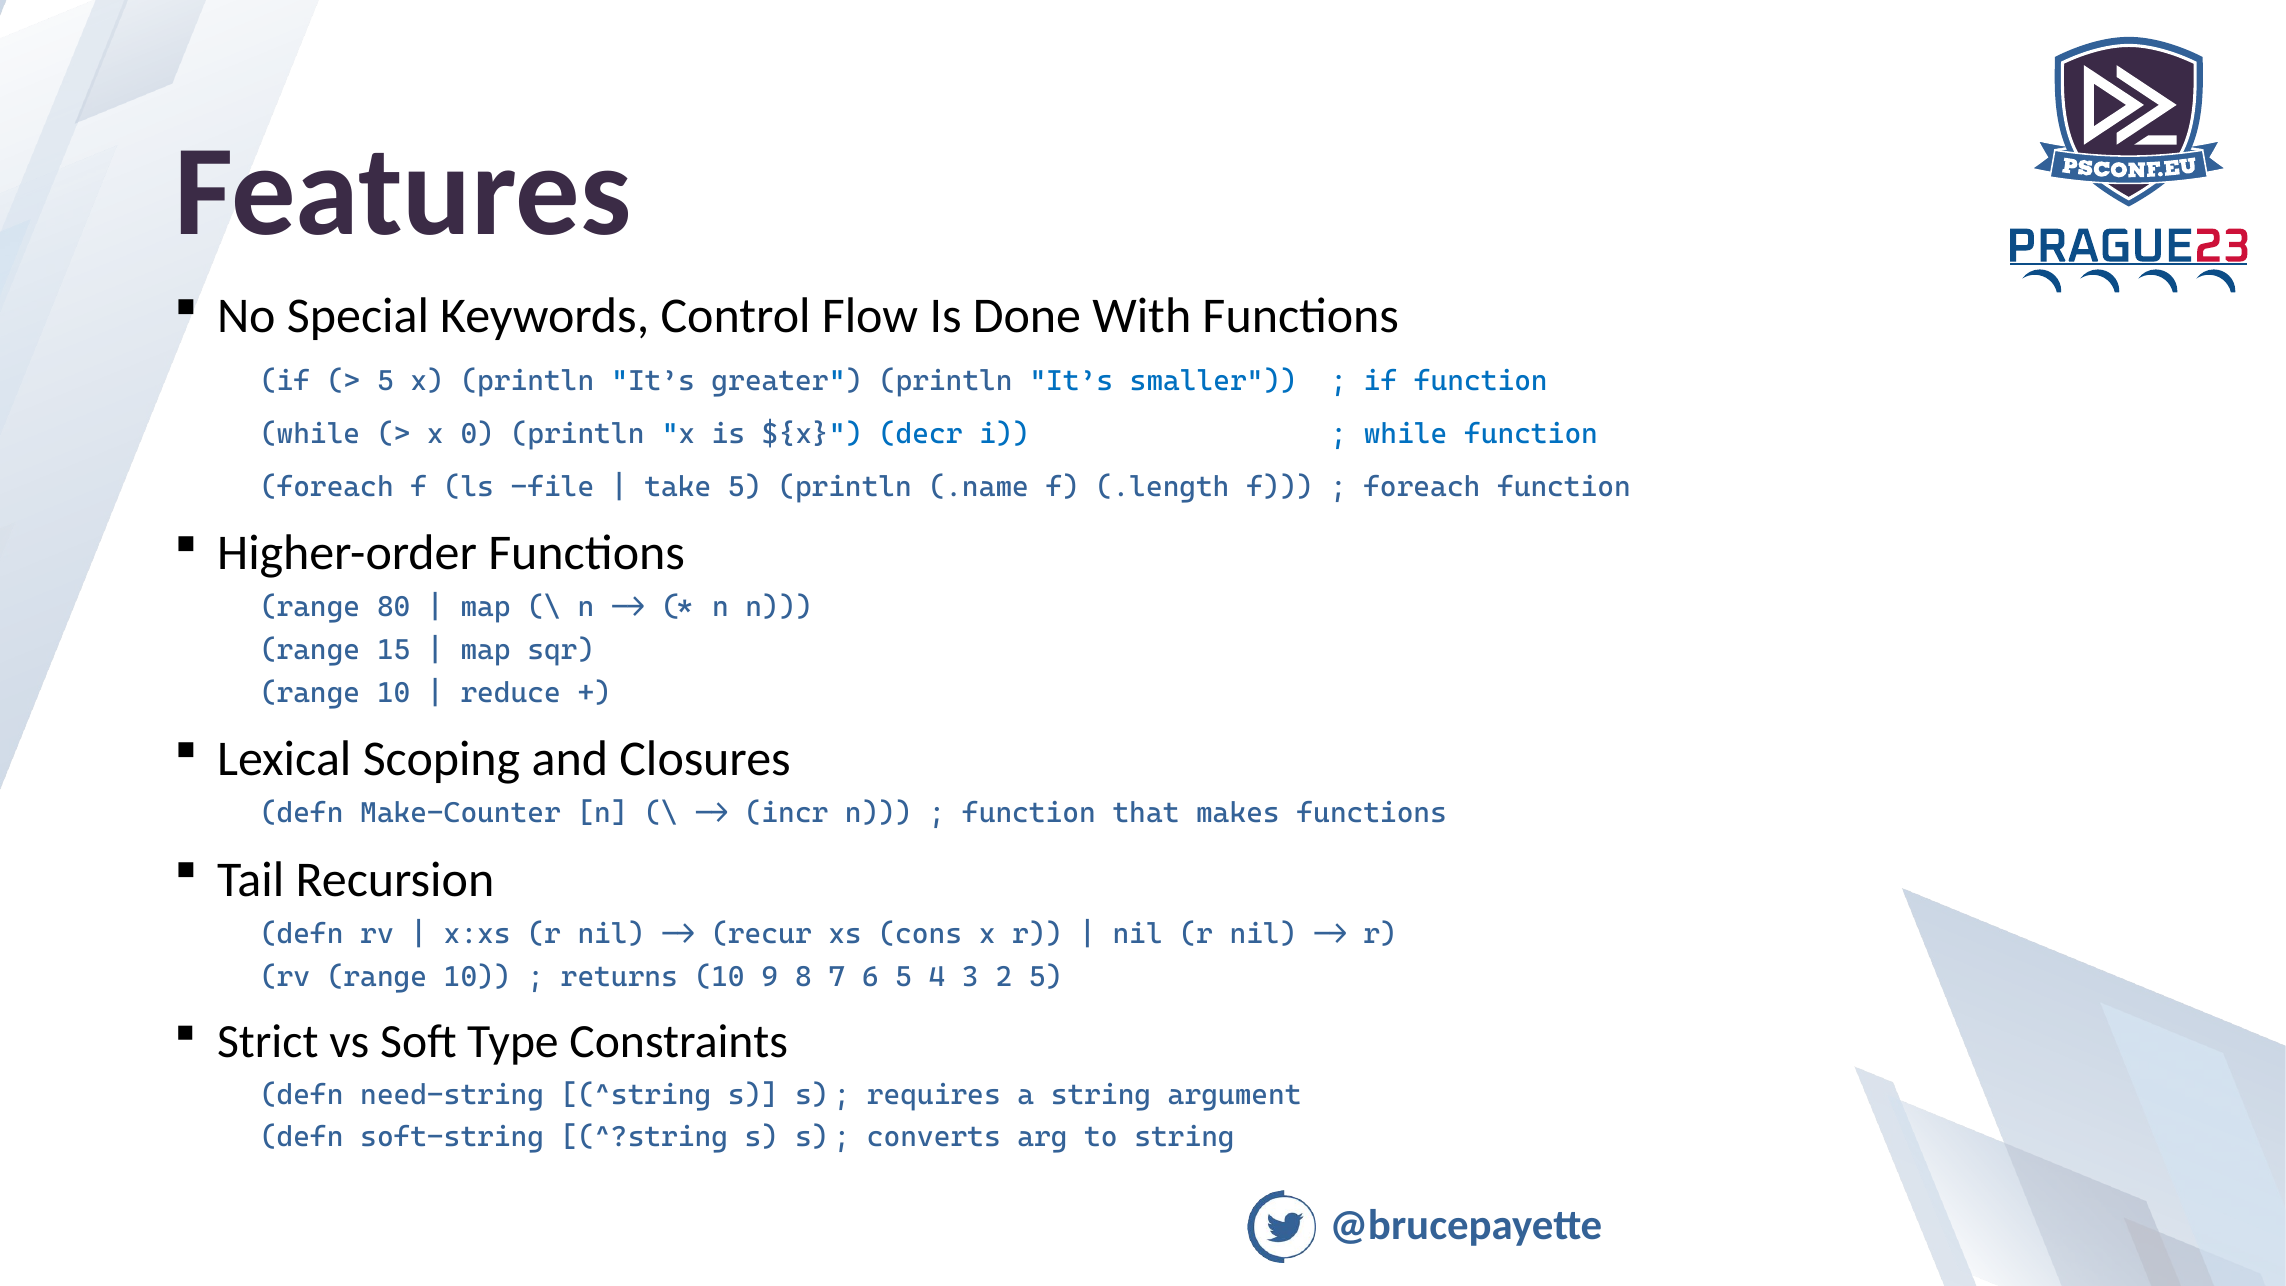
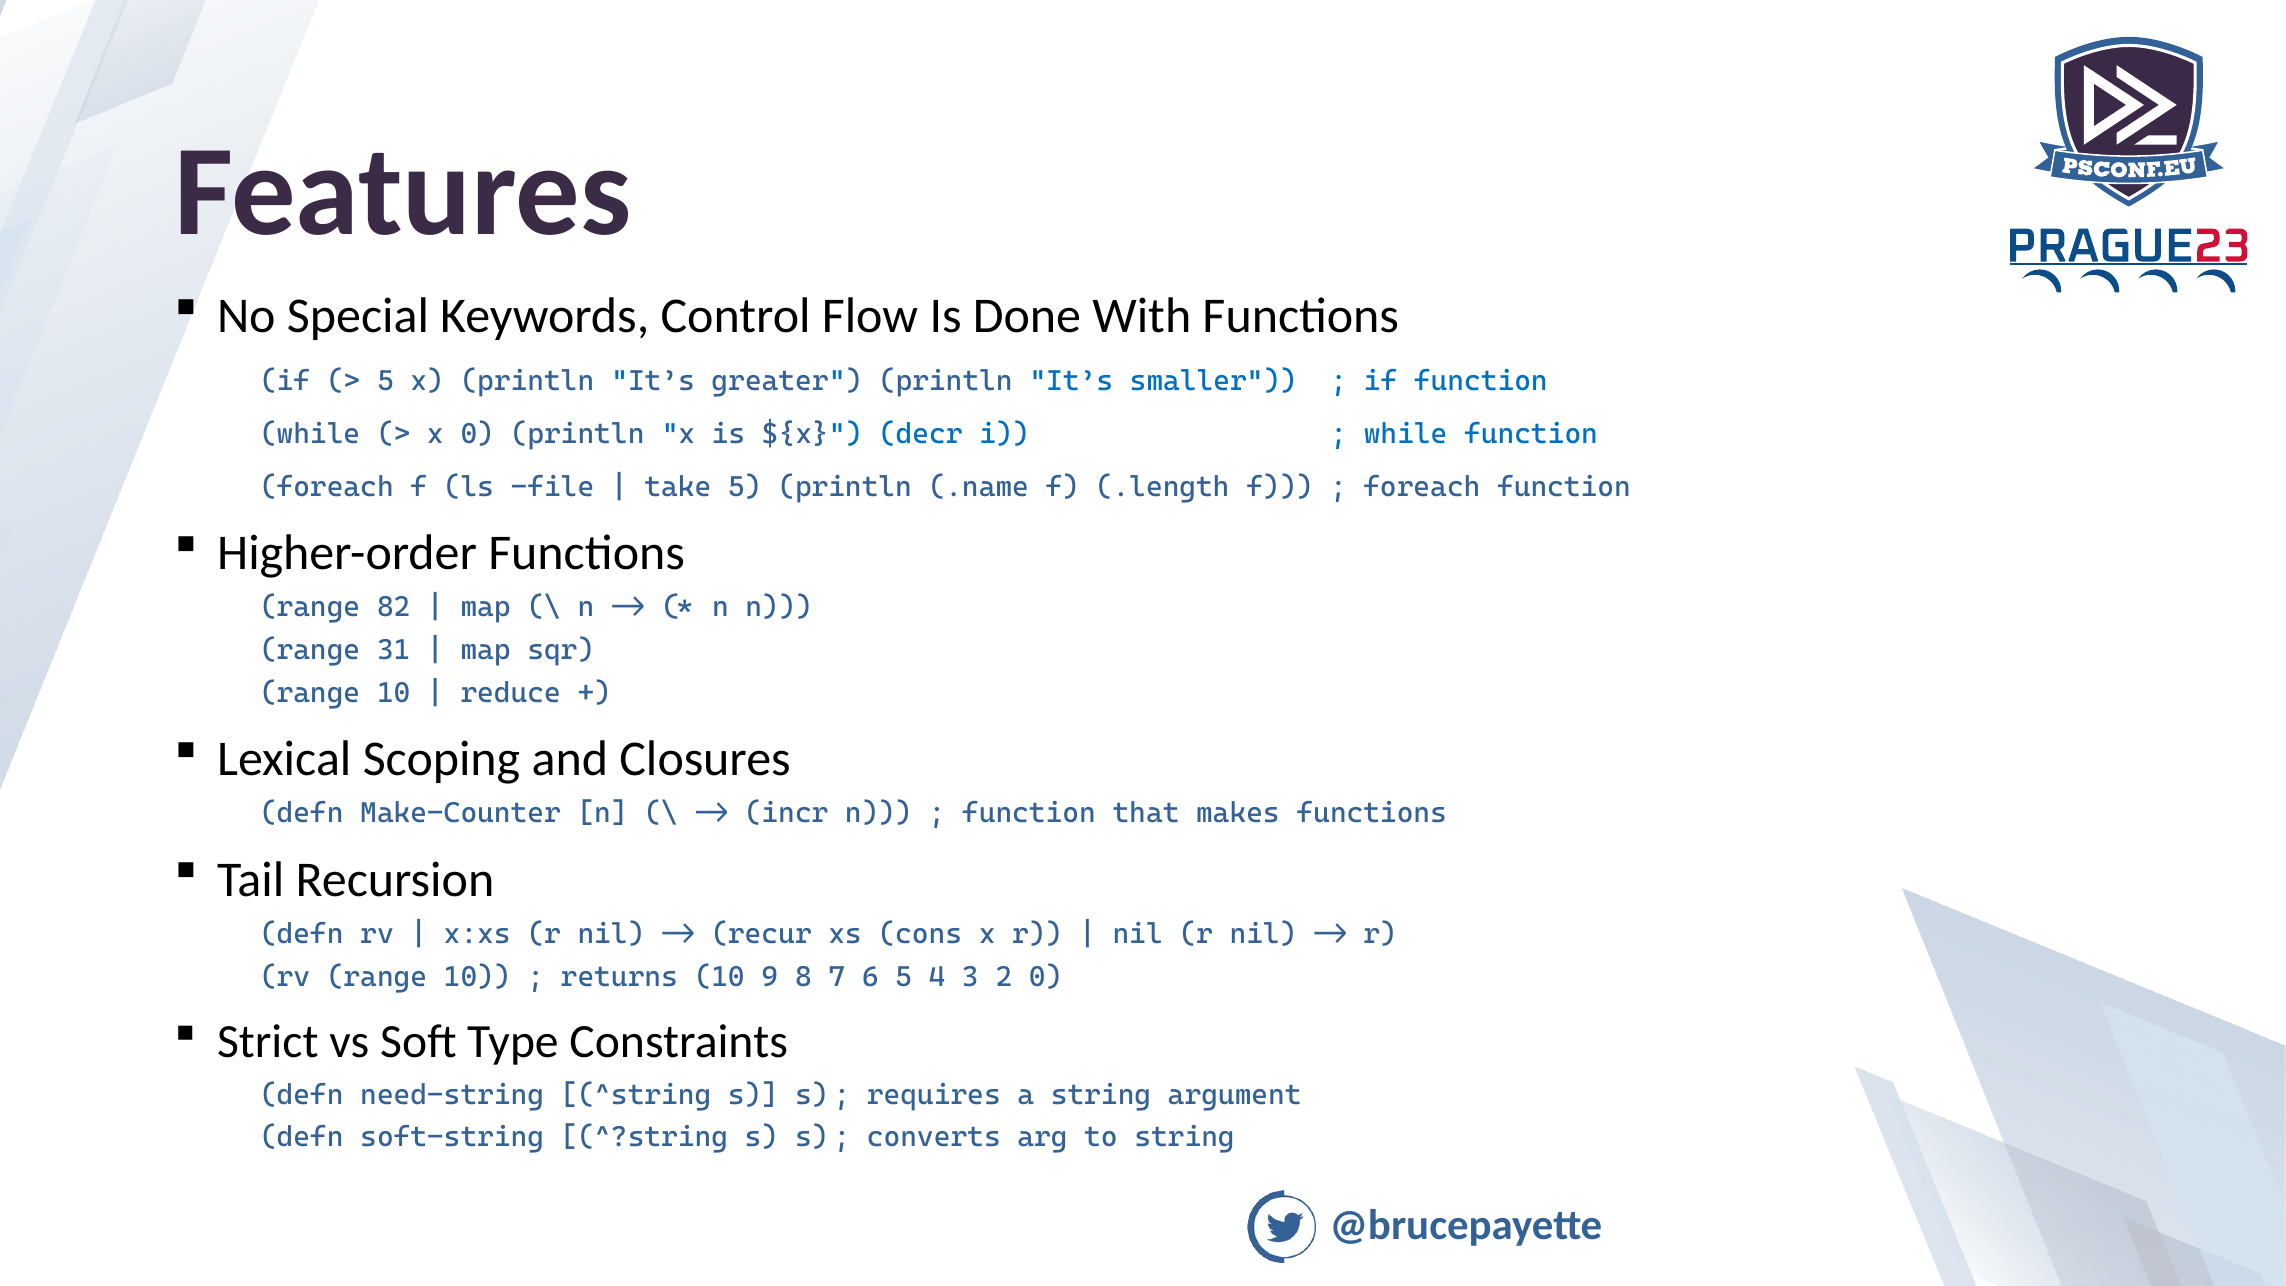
80: 80 -> 82 (394, 607)
15: 15 -> 31 (394, 650)
2 5: 5 -> 0 (1046, 977)
